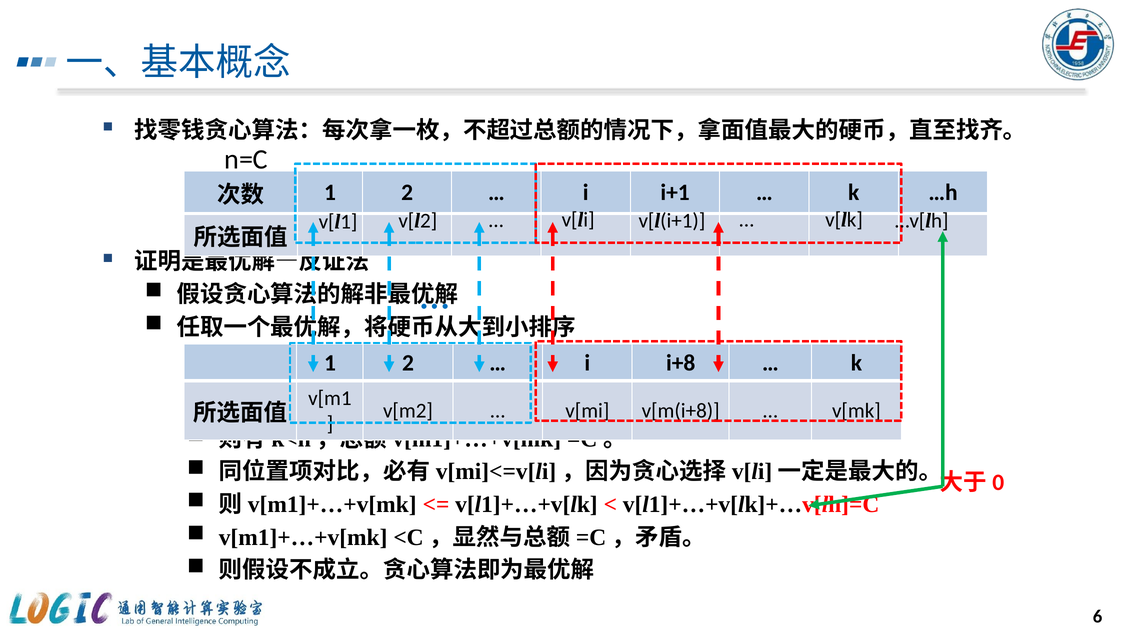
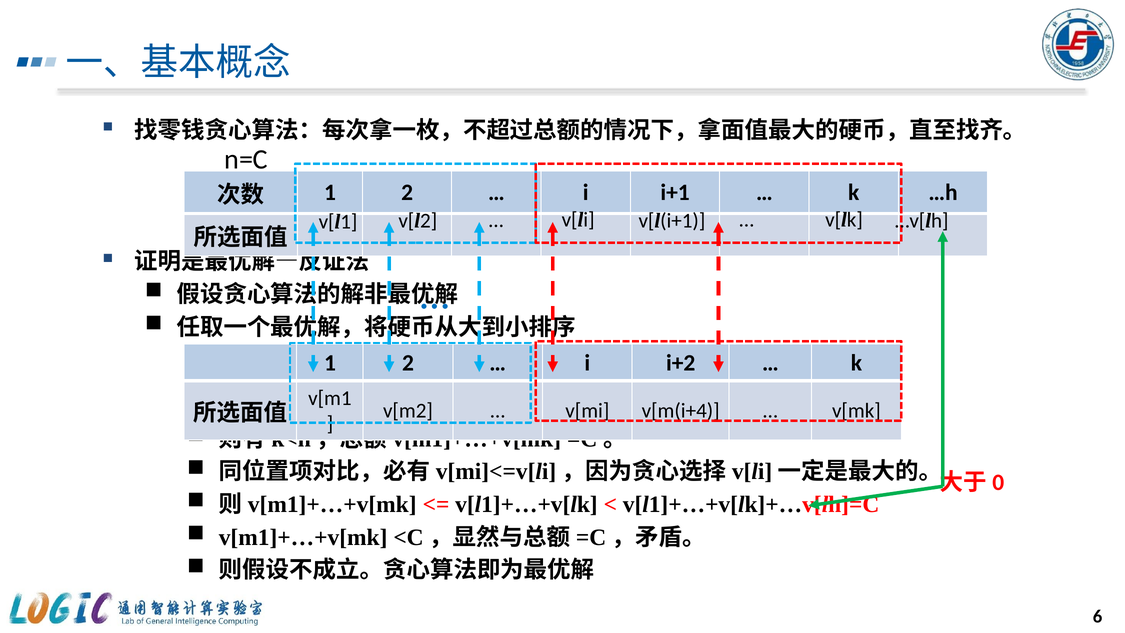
i+8: i+8 -> i+2 (681, 363)
v[m(i+8: v[m(i+8 -> v[m(i+4 (681, 410)
